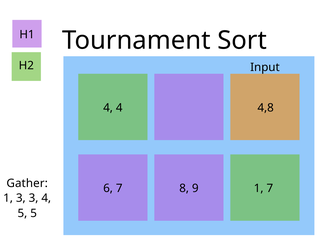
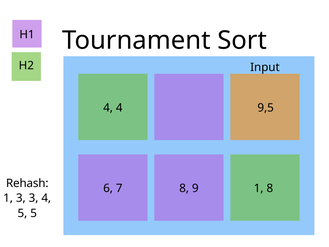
4,8: 4,8 -> 9,5 (266, 108)
Gather: Gather -> Rehash (27, 183)
1 7: 7 -> 8 (270, 188)
